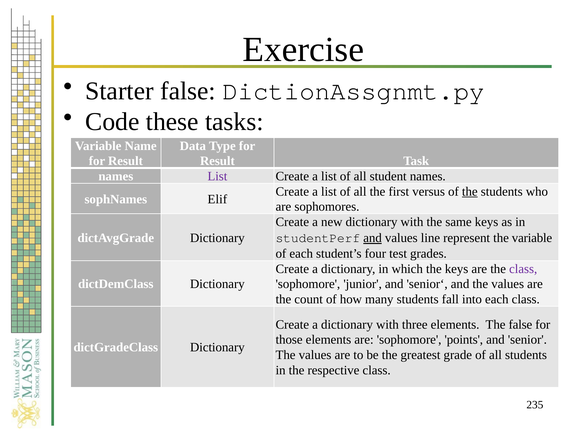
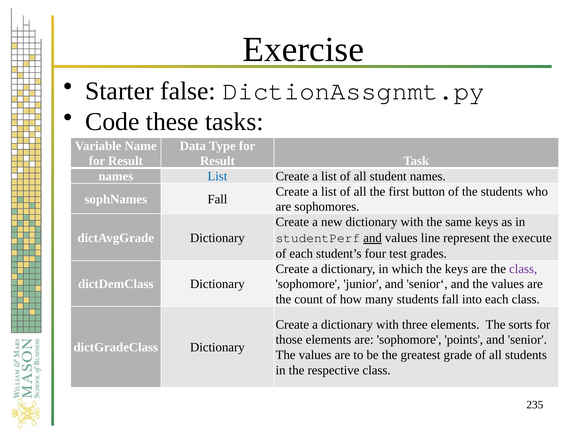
List colour: purple -> blue (217, 176)
versus: versus -> button (429, 192)
the underline: present -> none (470, 192)
sophNames Elif: Elif -> Fall (217, 199)
the variable: variable -> execute (532, 238)
The false: false -> sorts (520, 325)
